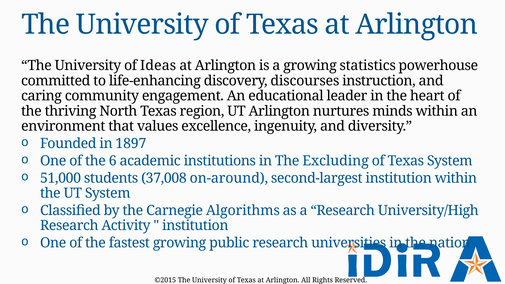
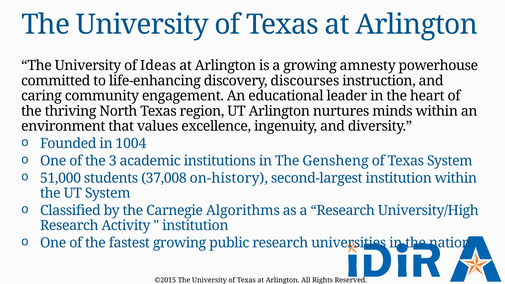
statistics: statistics -> amnesty (368, 66)
1897: 1897 -> 1004 (131, 144)
6: 6 -> 3 (113, 161)
Excluding: Excluding -> Gensheng (336, 161)
on-around: on-around -> on-history (229, 178)
